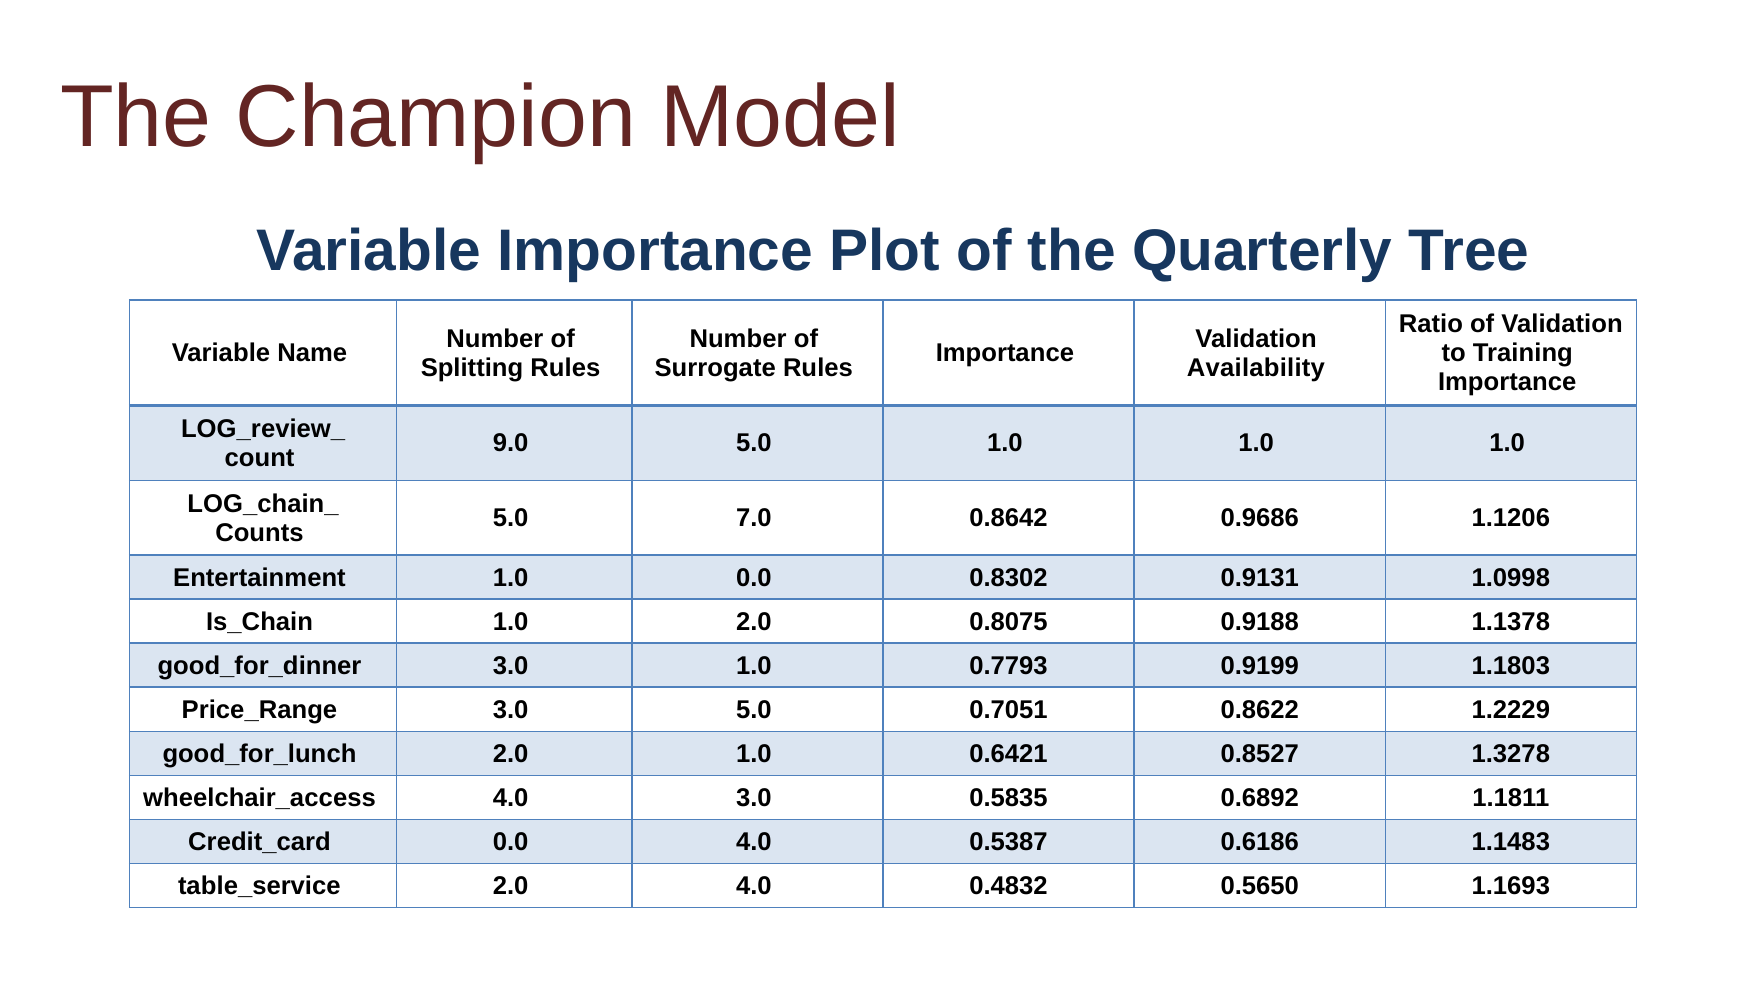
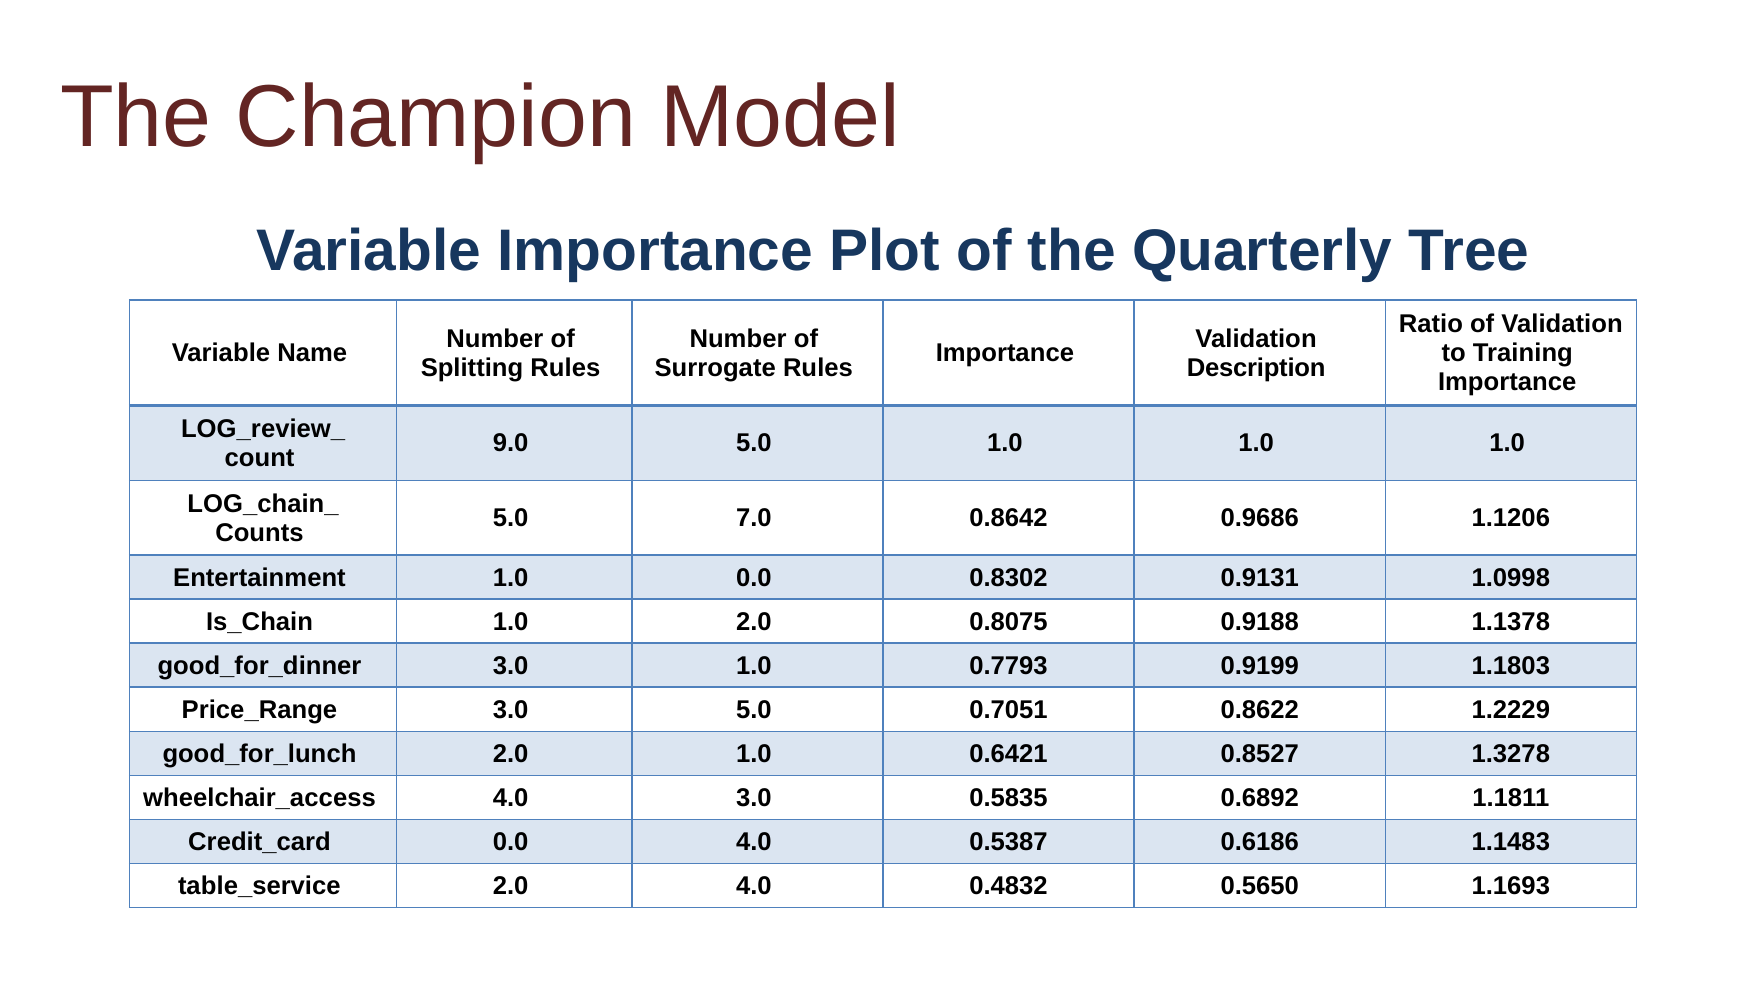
Availability: Availability -> Description (1256, 368)
